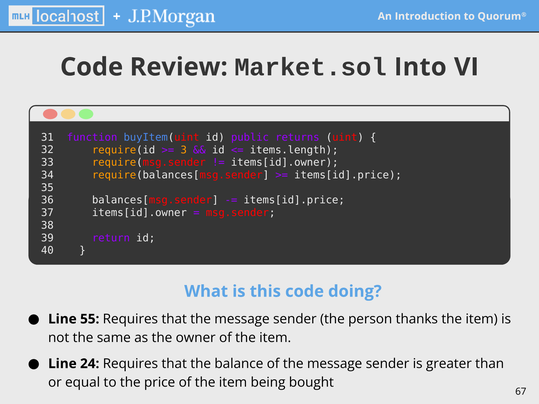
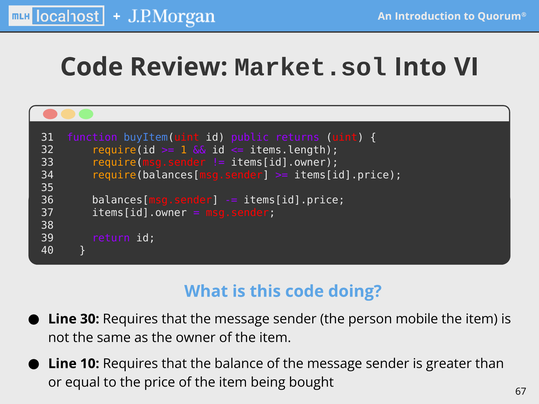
3: 3 -> 1 (184, 150)
55: 55 -> 30 (90, 319)
thanks: thanks -> mobile (417, 319)
24: 24 -> 10 (90, 364)
